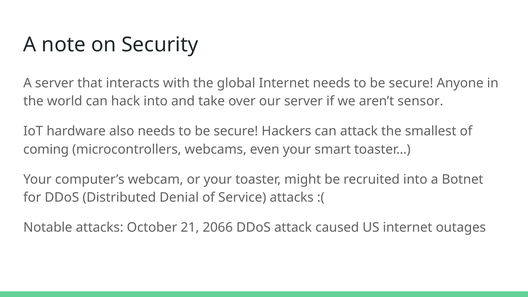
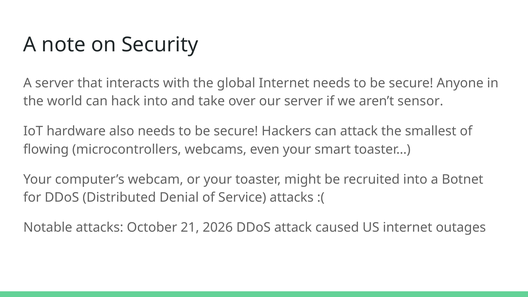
coming: coming -> flowing (46, 149)
2066: 2066 -> 2026 (218, 227)
